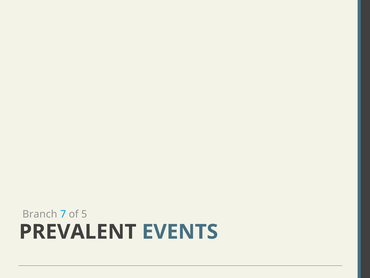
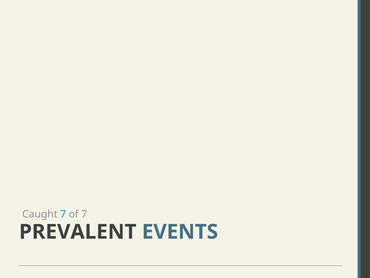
Branch: Branch -> Caught (40, 214)
of 5: 5 -> 7 (84, 214)
